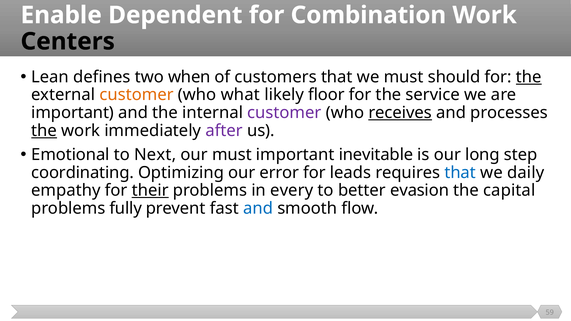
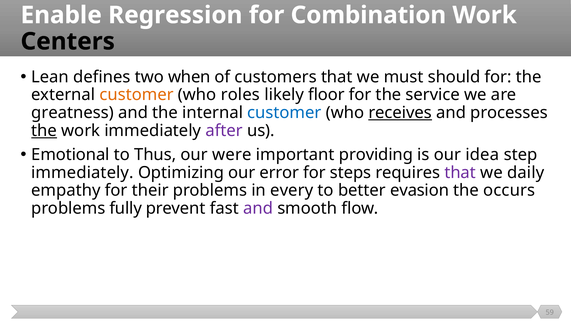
Dependent: Dependent -> Regression (175, 15)
the underline: present -> none (529, 77)
what: what -> roles (240, 95)
important: important -> greatness (73, 113)
customer colour: purple -> blue (284, 113)
Next: Next -> Thus (155, 155)
our must: must -> were (232, 155)
inevitable: inevitable -> providing (376, 155)
long: long -> idea (482, 155)
coordinating: coordinating -> immediately (82, 173)
leads: leads -> steps (351, 173)
that colour: blue -> purple (460, 173)
their underline: present -> none (150, 191)
capital: capital -> occurs (509, 191)
and colour: blue -> purple (258, 209)
